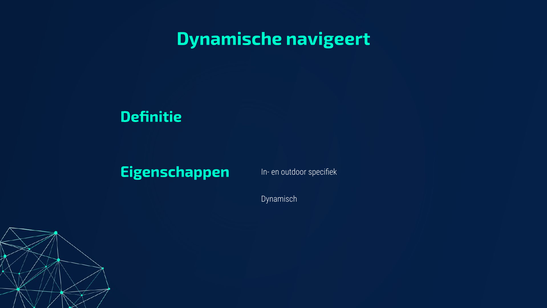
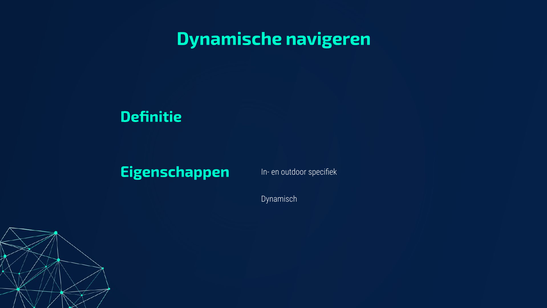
navigeert: navigeert -> navigeren (328, 39)
